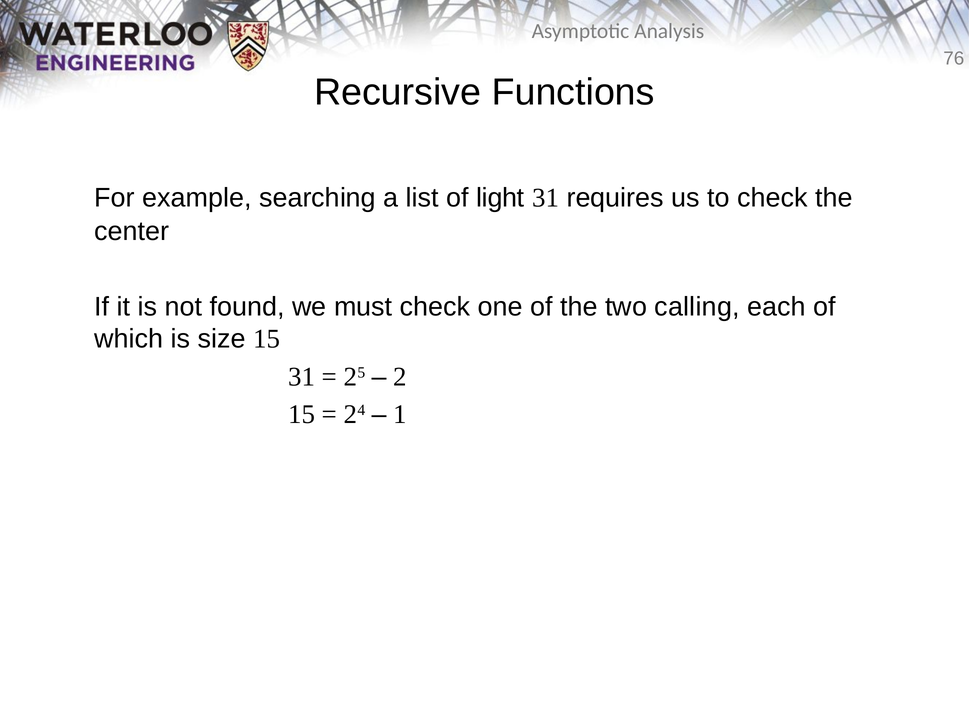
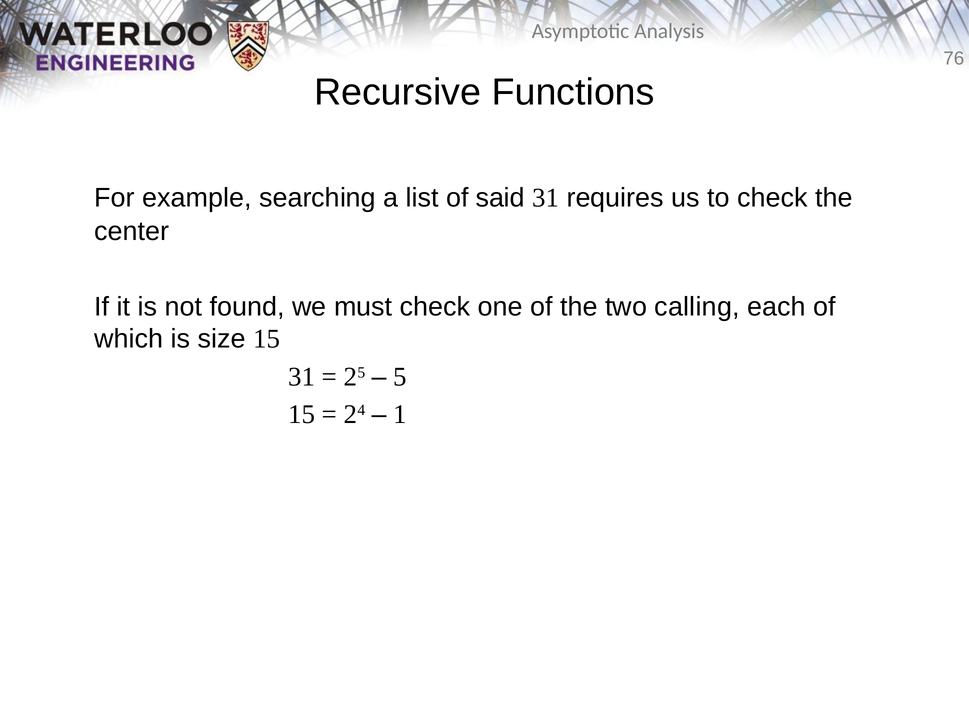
light: light -> said (500, 198)
2: 2 -> 5 (400, 377)
